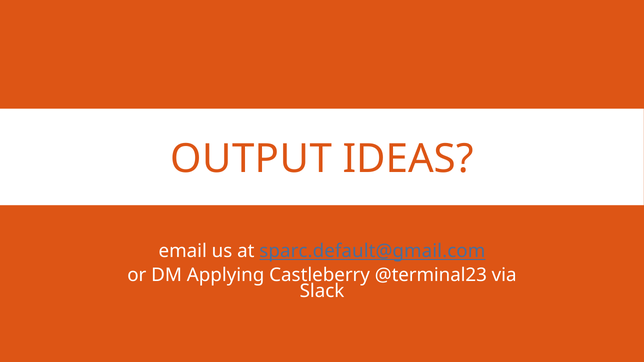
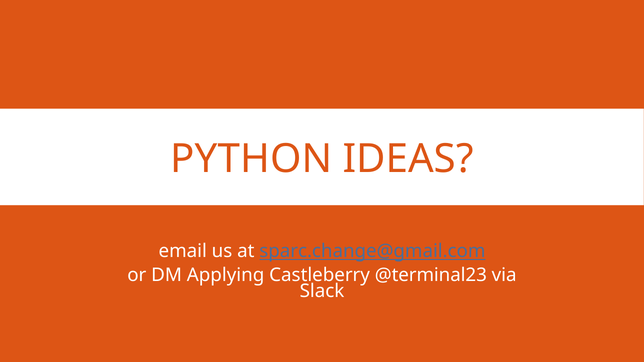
OUTPUT: OUTPUT -> PYTHON (251, 159)
sparc.default@gmail.com: sparc.default@gmail.com -> sparc.change@gmail.com (372, 251)
